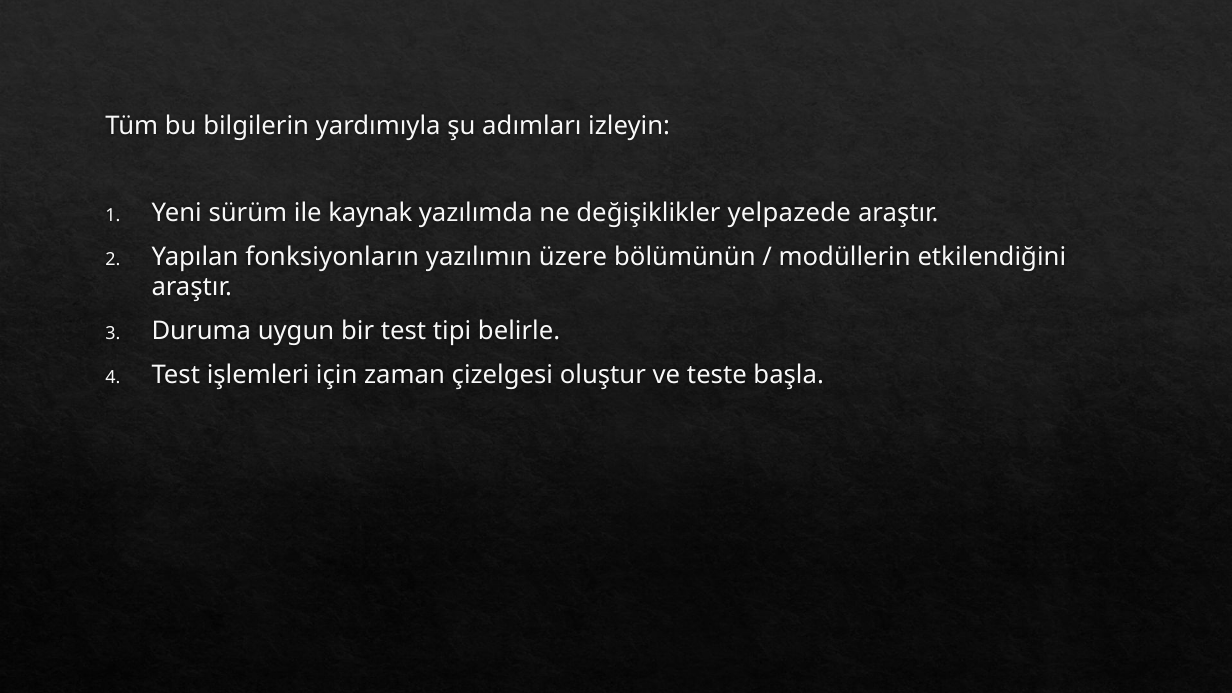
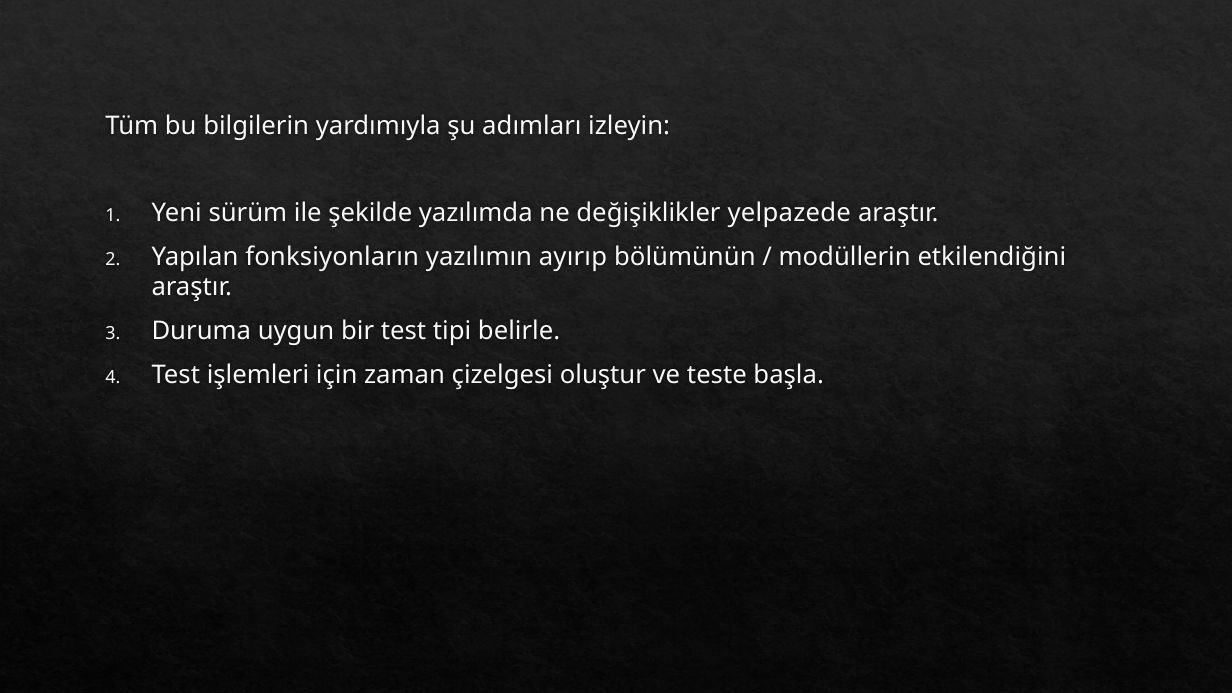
kaynak: kaynak -> şekilde (370, 213)
üzere: üzere -> ayırıp (573, 257)
